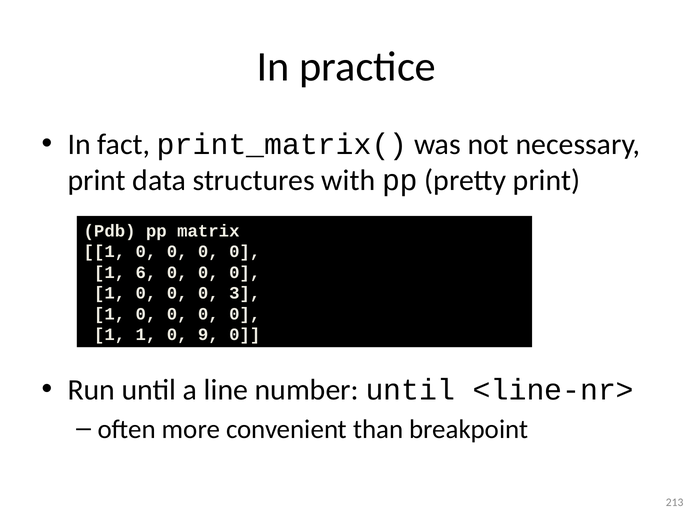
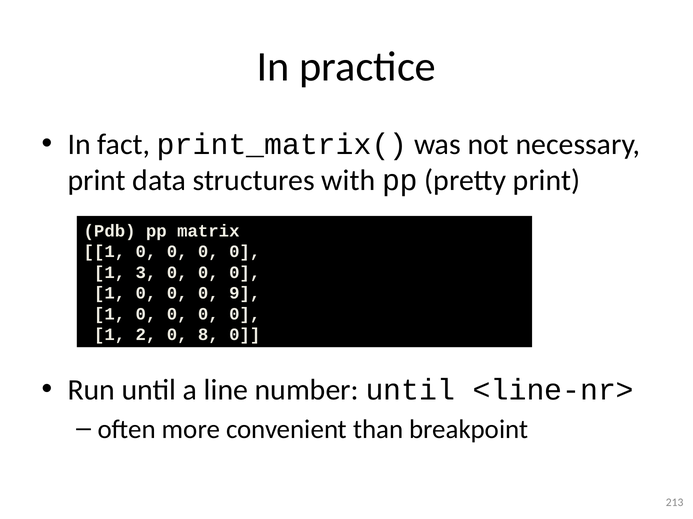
6: 6 -> 3 (146, 273)
3: 3 -> 9 (245, 294)
1 1: 1 -> 2 (146, 335)
9: 9 -> 8 (208, 335)
